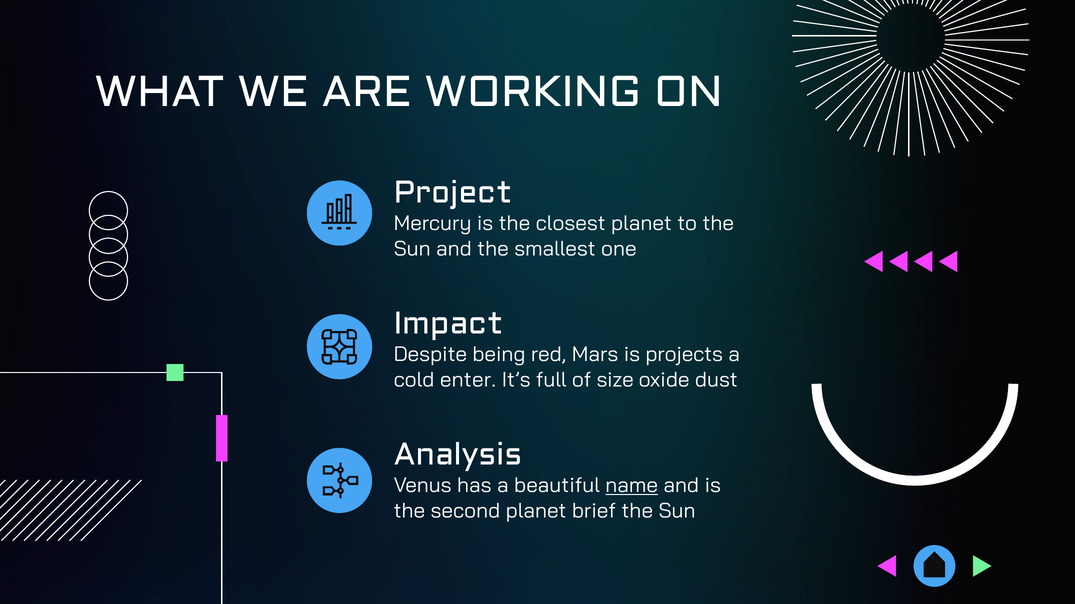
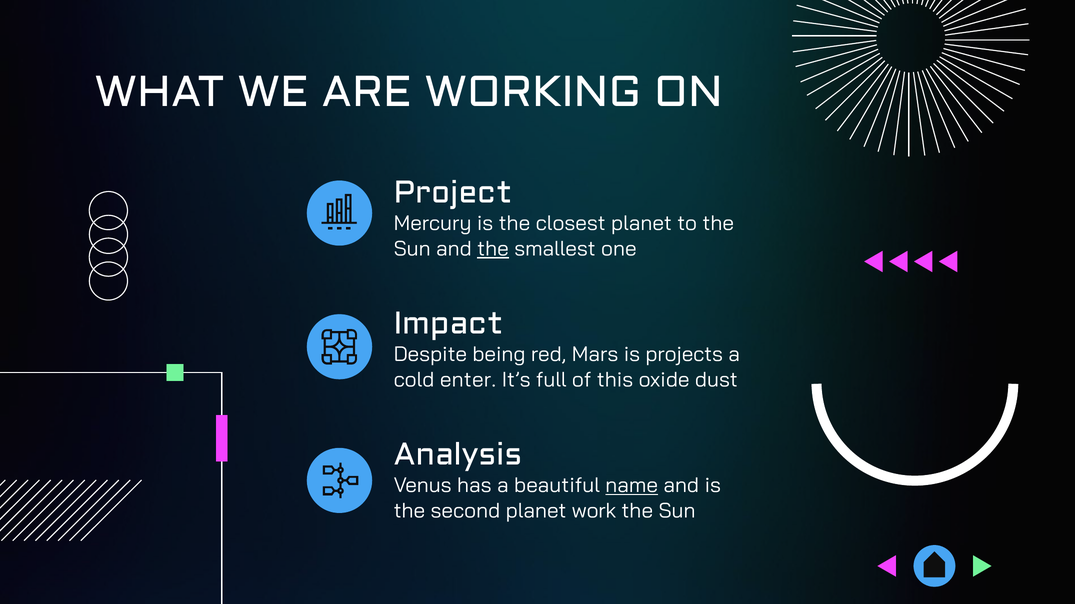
the underline: none -> present (493, 249)
size: size -> this (615, 380)
brief: brief -> work (594, 511)
